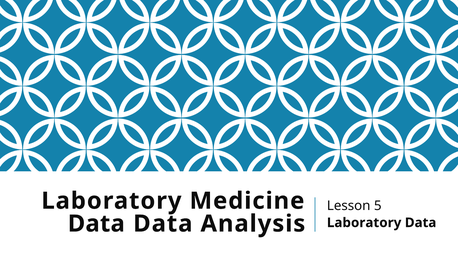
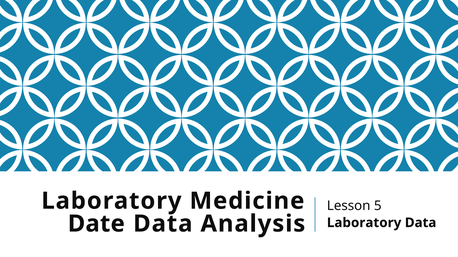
Data: Data -> Date (96, 224)
